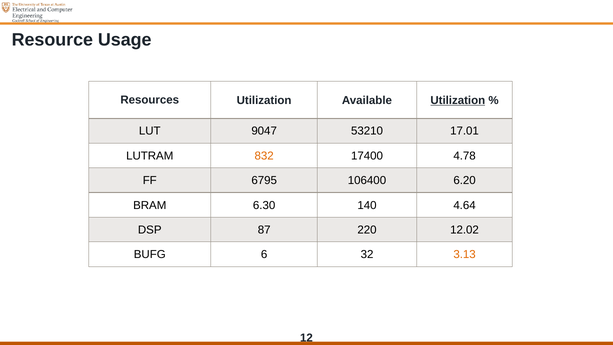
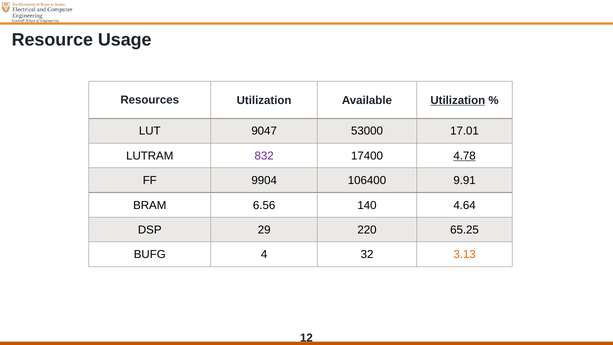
53210: 53210 -> 53000 (367, 131)
832 colour: orange -> purple (264, 156)
4.78 underline: none -> present (465, 156)
6795: 6795 -> 9904 (264, 180)
6.20: 6.20 -> 9.91 (465, 180)
6.30: 6.30 -> 6.56 (264, 205)
87: 87 -> 29 (264, 230)
12.02: 12.02 -> 65.25 (465, 230)
6: 6 -> 4 (264, 254)
